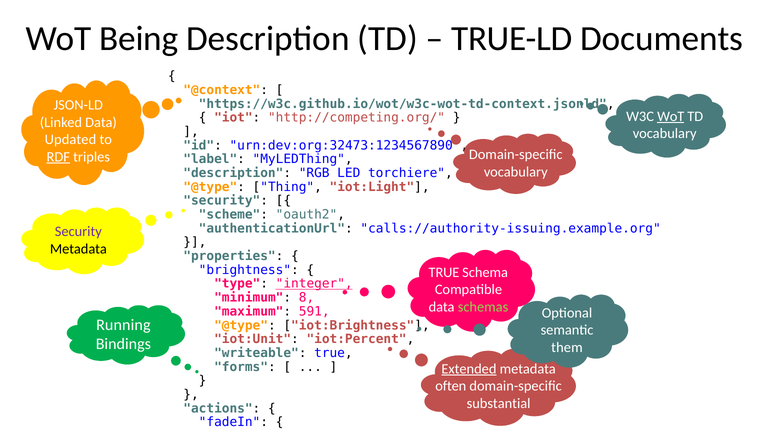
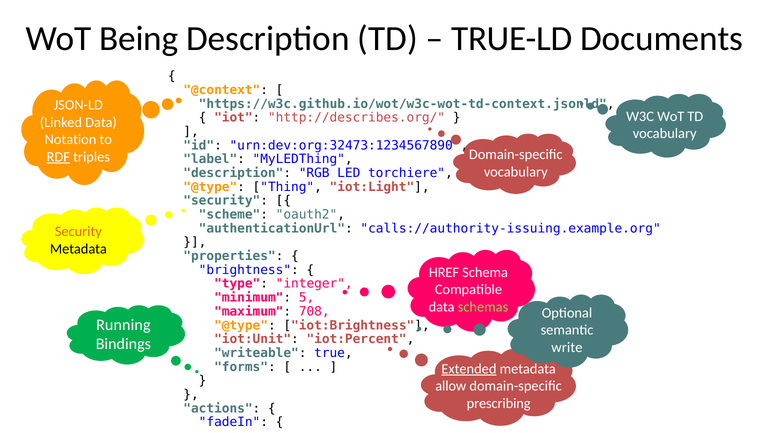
WoT underline: present -> none (671, 116)
http://competing.org/: http://competing.org/ -> http://describes.org/ (357, 118)
Updated: Updated -> Notation (71, 140)
Security colour: purple -> orange (78, 231)
TRUE: TRUE -> HREF (444, 272)
integer underline: present -> none (314, 284)
8: 8 -> 5 (307, 298)
591: 591 -> 708 (314, 311)
them: them -> write (567, 347)
often: often -> allow (451, 386)
substantial: substantial -> prescribing (499, 403)
